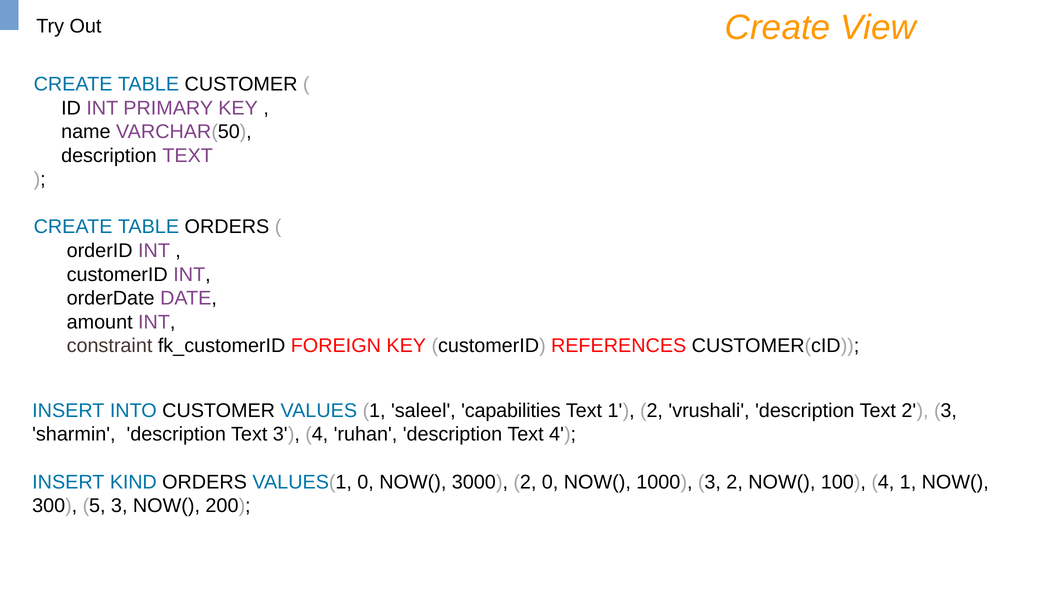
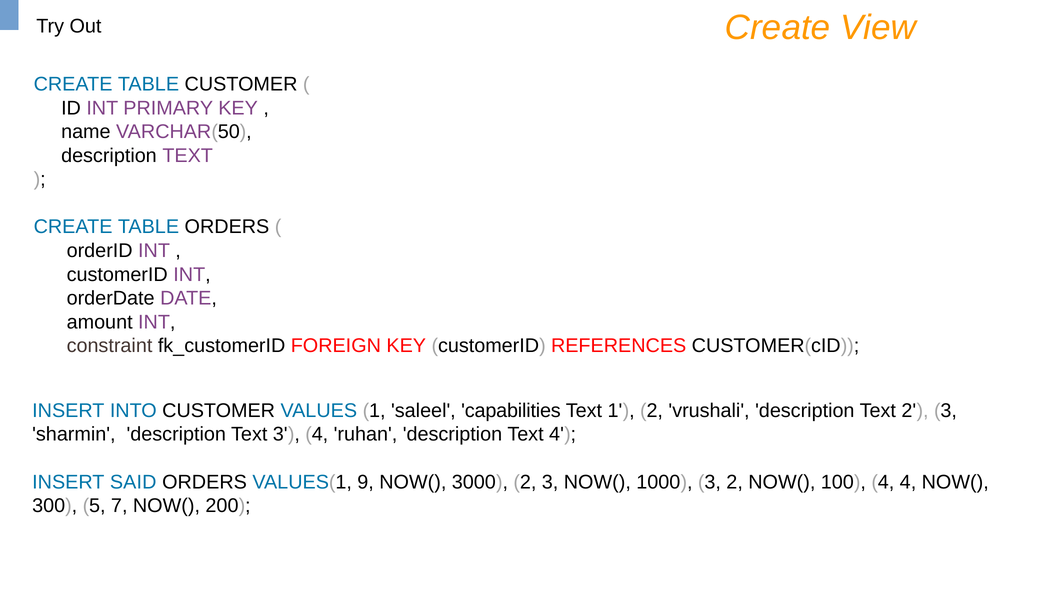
KIND: KIND -> SAID (133, 482)
VALUES(1 0: 0 -> 9 (366, 482)
3000 2 0: 0 -> 3 (550, 482)
4 1: 1 -> 4 (908, 482)
5 3: 3 -> 7 (119, 506)
